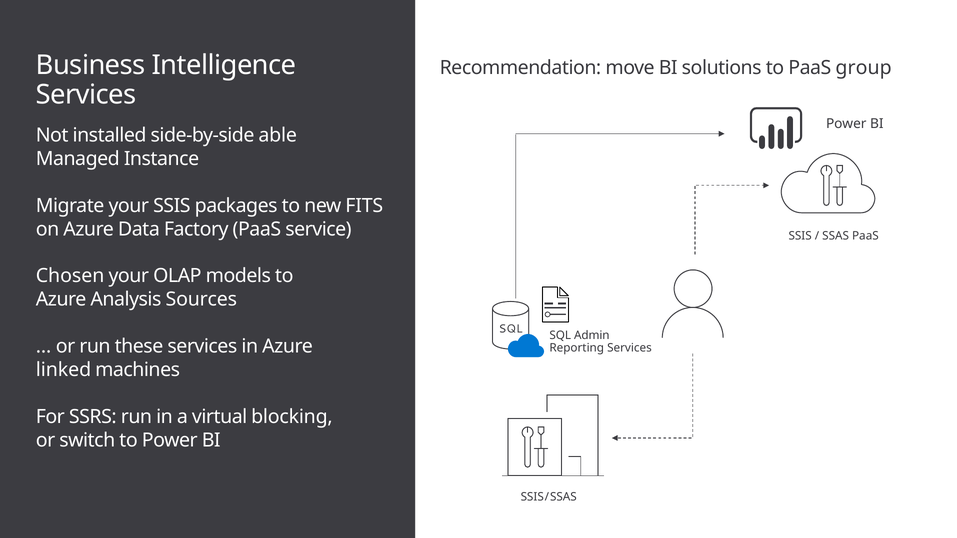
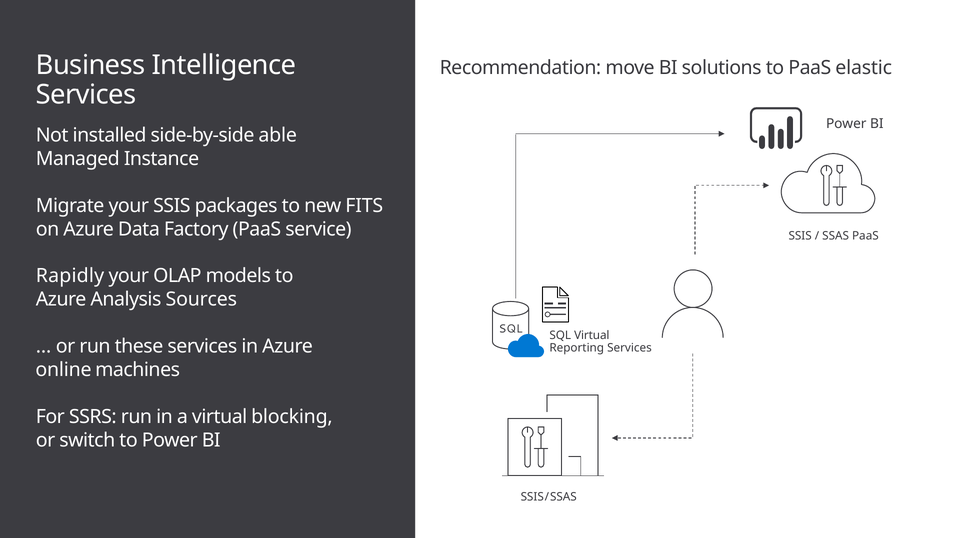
group: group -> elastic (864, 68)
Chosen: Chosen -> Rapidly (70, 276)
SQL Admin: Admin -> Virtual (592, 335)
linked: linked -> online (64, 370)
